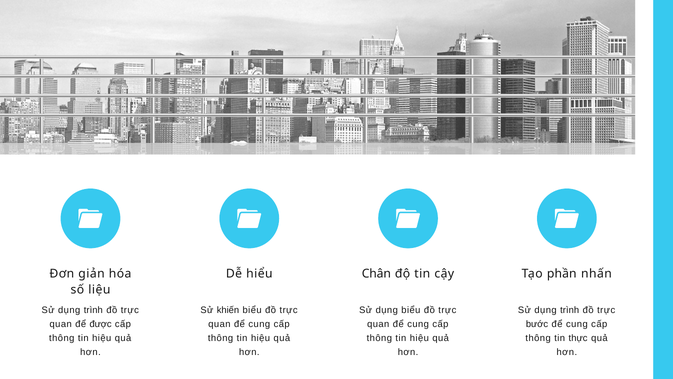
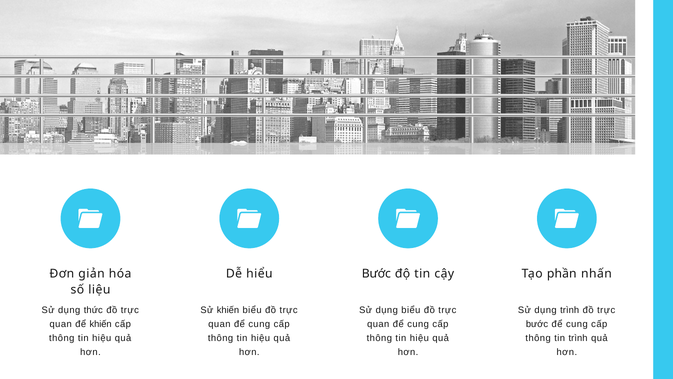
Chân: Chân -> Bước (376, 274)
trình: trình -> thức (93, 310)
để được: được -> khiến (101, 324)
tin thực: thực -> trình (578, 338)
